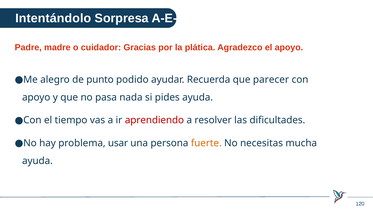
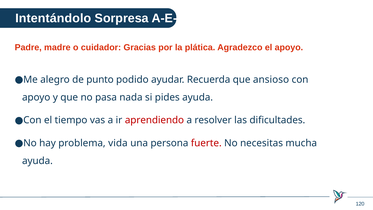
parecer: parecer -> ansioso (271, 79)
usar: usar -> vida (118, 143)
fuerte colour: orange -> red (206, 143)
